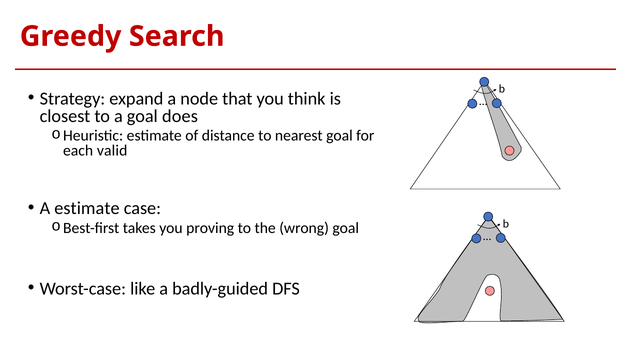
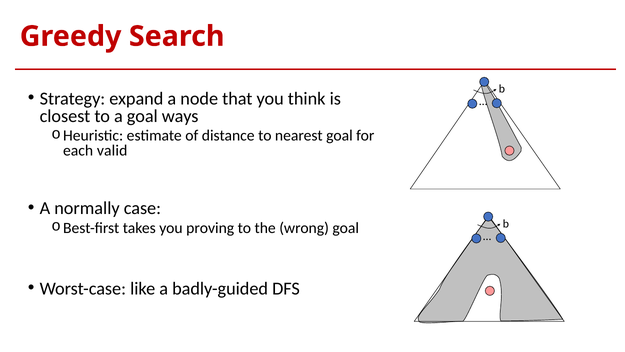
does: does -> ways (180, 116)
A estimate: estimate -> normally (87, 208)
